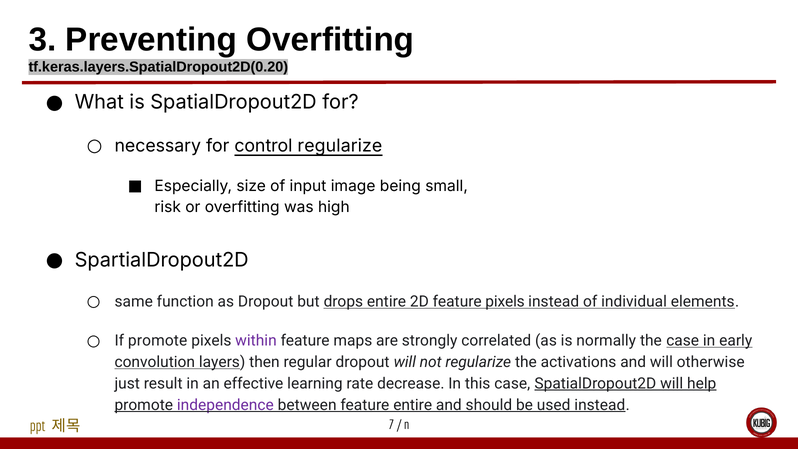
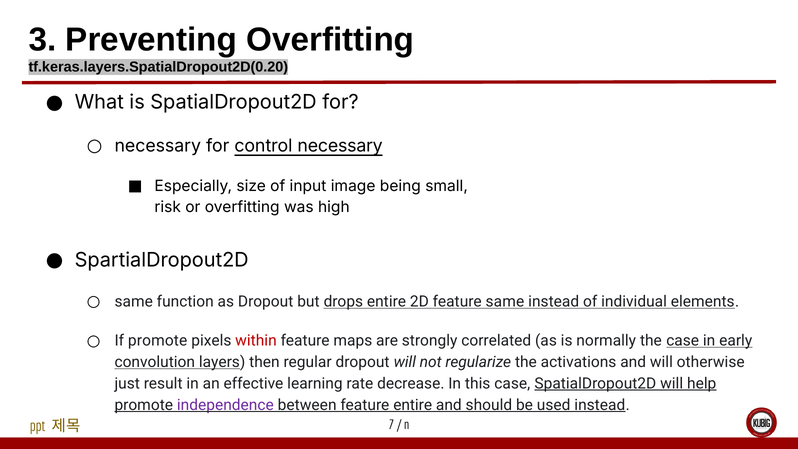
control regularize: regularize -> necessary (340, 146)
feature pixels: pixels -> same (505, 301)
within colour: purple -> red (256, 341)
